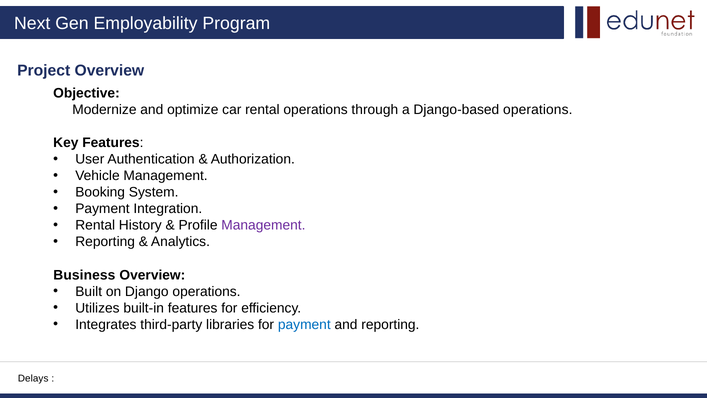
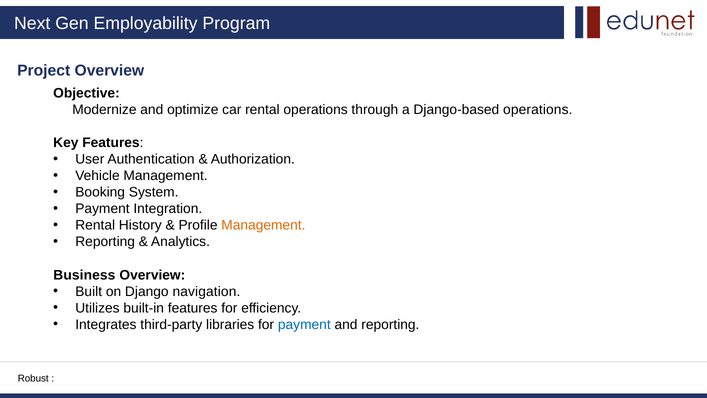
Management colour: purple -> orange (263, 225)
Django operations: operations -> navigation (206, 291)
Delays: Delays -> Robust (33, 378)
